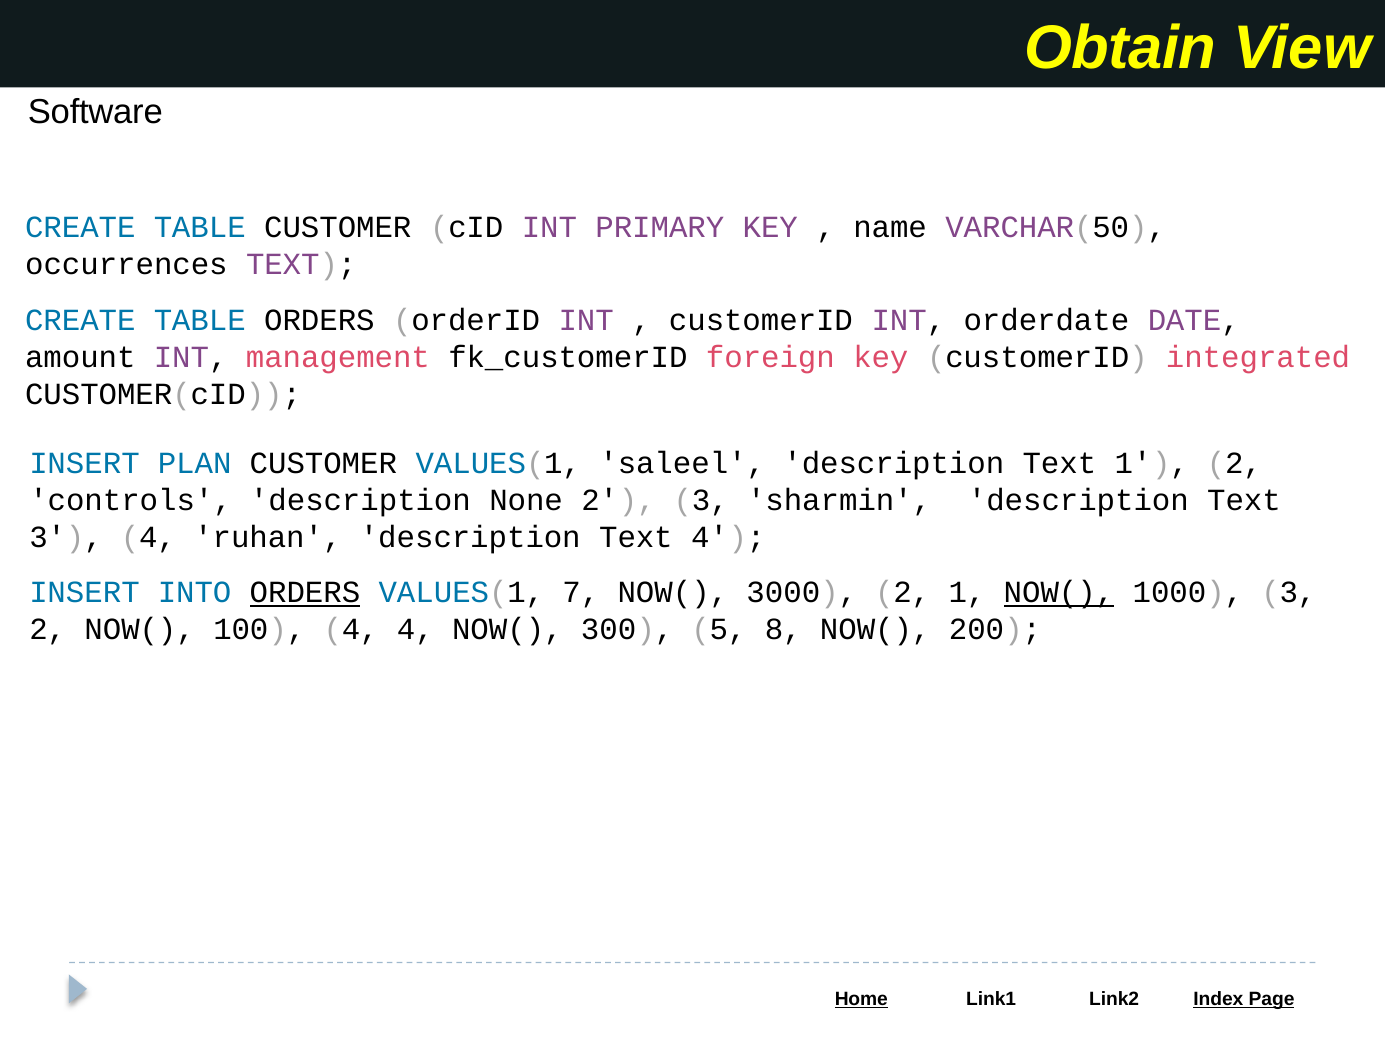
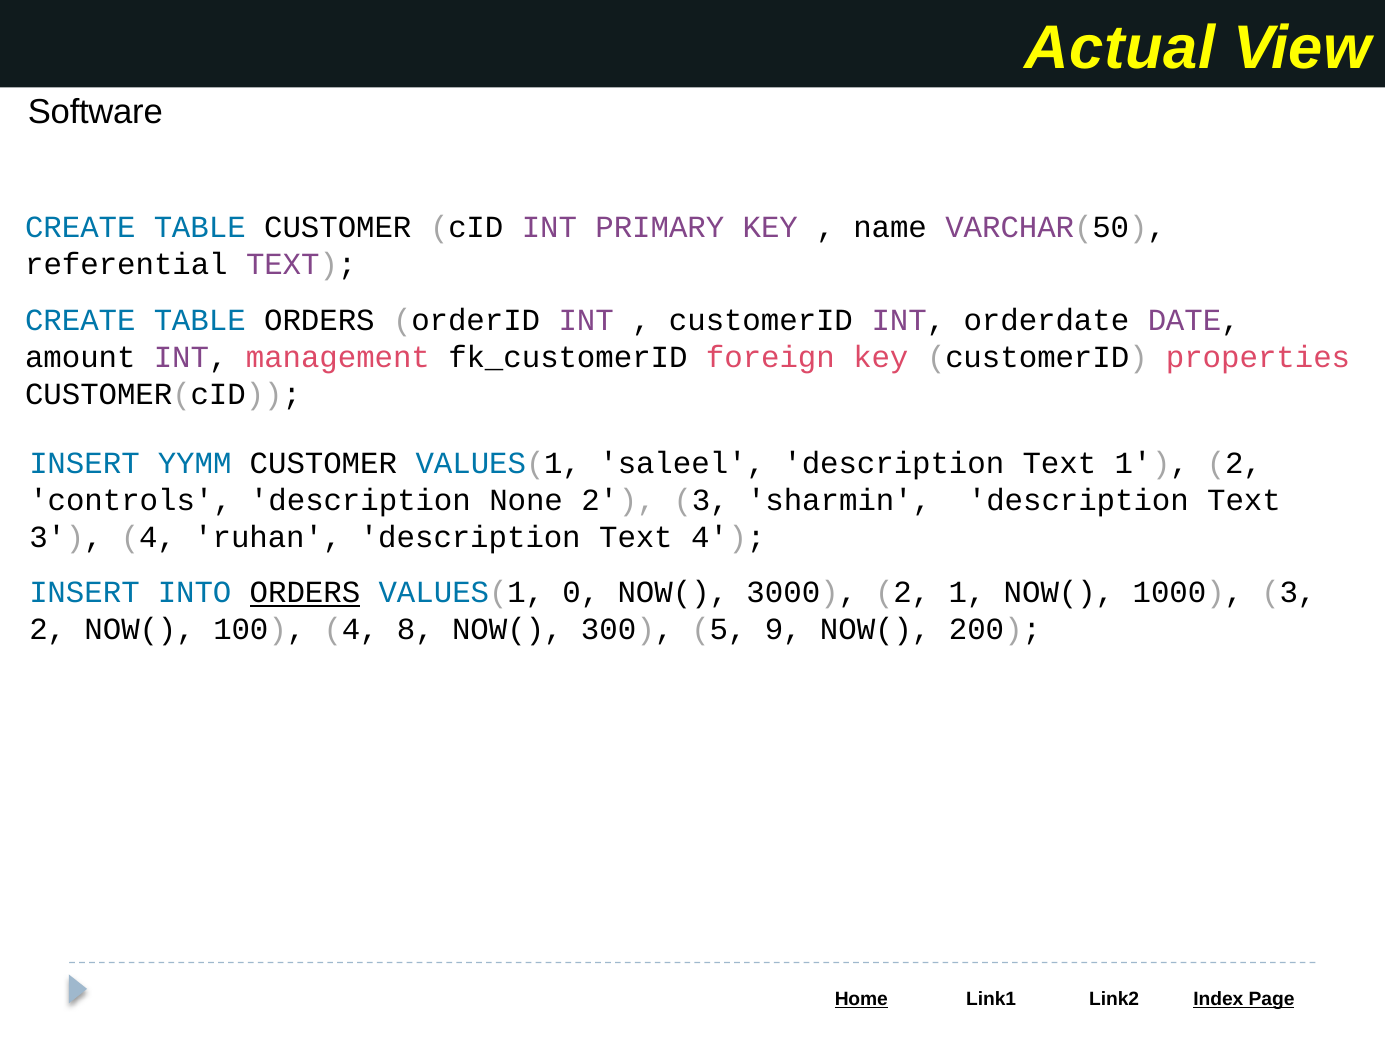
Obtain: Obtain -> Actual (1120, 48)
occurrences: occurrences -> referential (126, 265)
integrated: integrated -> properties (1258, 357)
PLAN: PLAN -> YYMM (195, 463)
7: 7 -> 0 (581, 592)
NOW( underline: present -> none (1059, 592)
4 4: 4 -> 8 (415, 629)
8: 8 -> 9 (783, 629)
